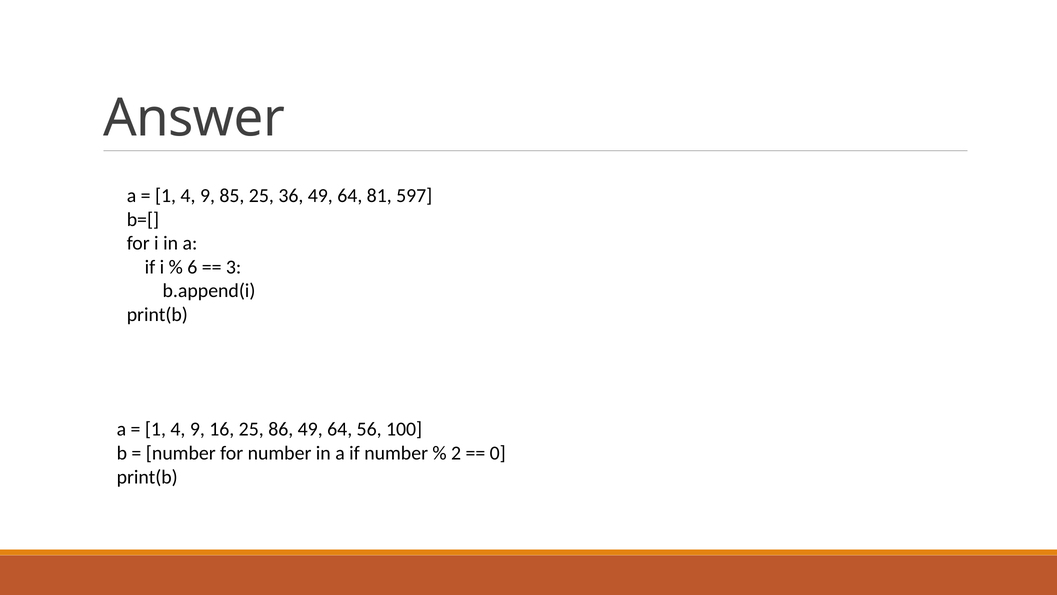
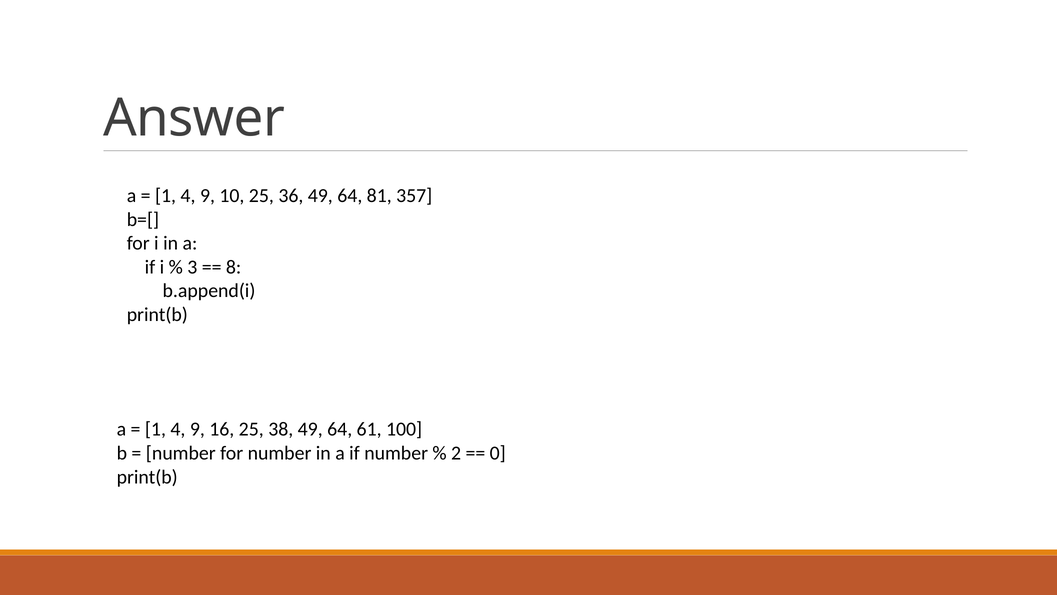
85: 85 -> 10 (232, 196)
597: 597 -> 357 (414, 196)
6: 6 -> 3 (192, 267)
3: 3 -> 8 (234, 267)
86: 86 -> 38 (281, 429)
56: 56 -> 61 (369, 429)
